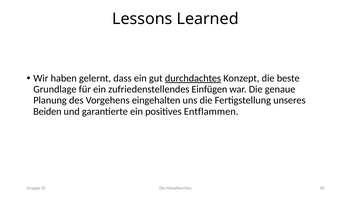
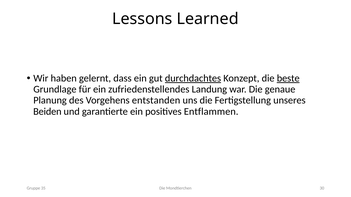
beste underline: none -> present (288, 78)
Einfügen: Einfügen -> Landung (209, 90)
eingehalten: eingehalten -> entstanden (156, 101)
